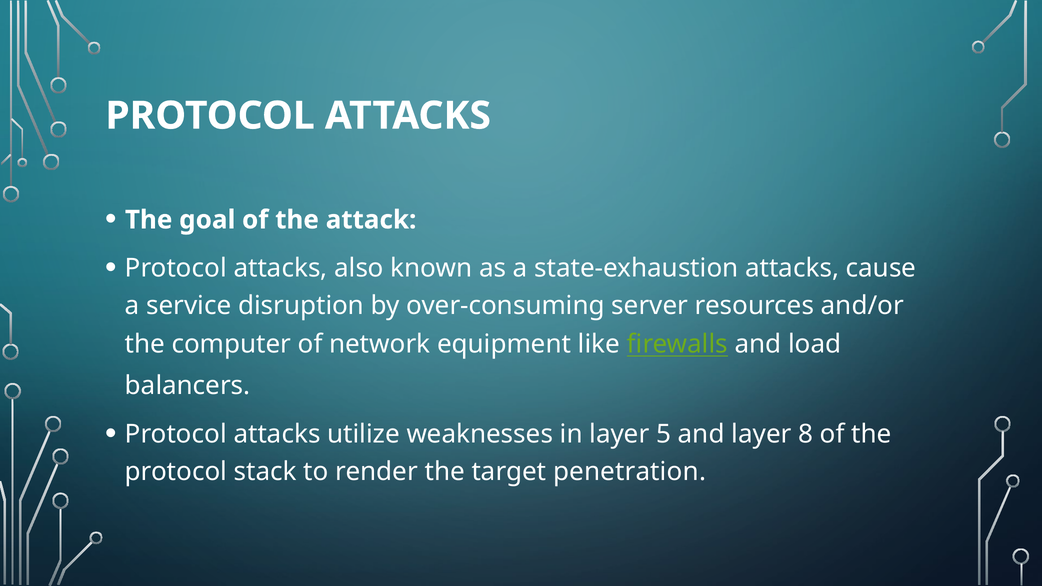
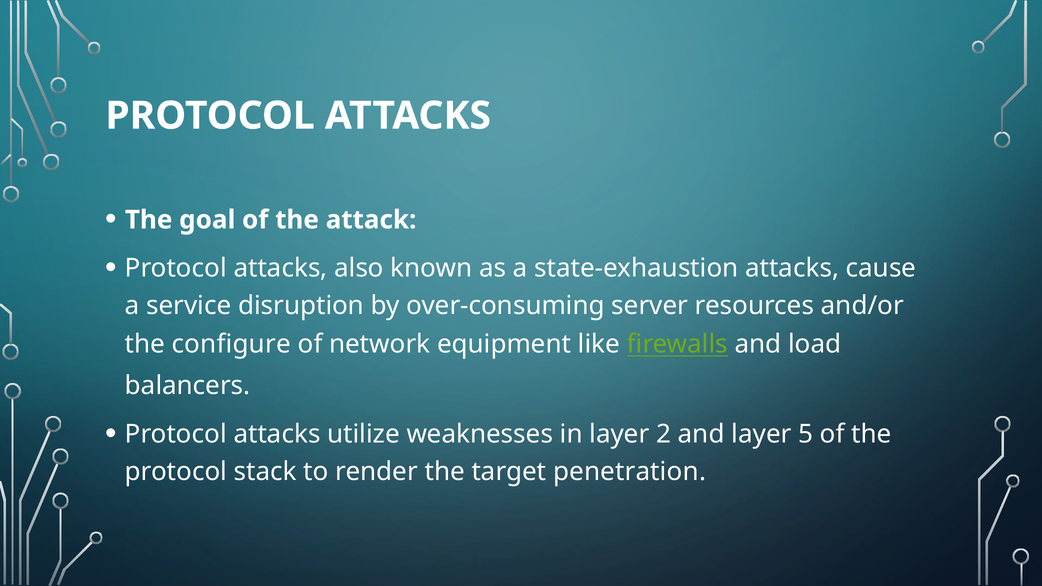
computer: computer -> configure (231, 344)
5: 5 -> 2 (664, 434)
8: 8 -> 5 (806, 434)
